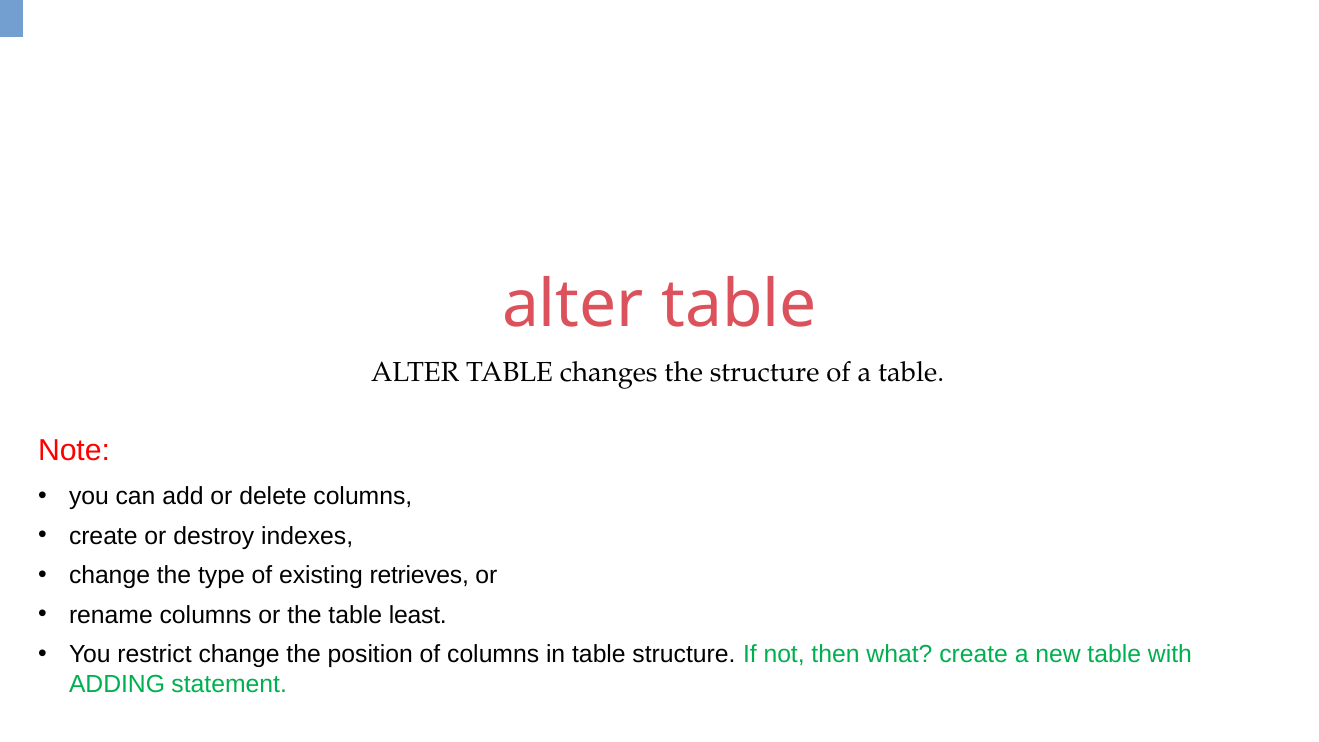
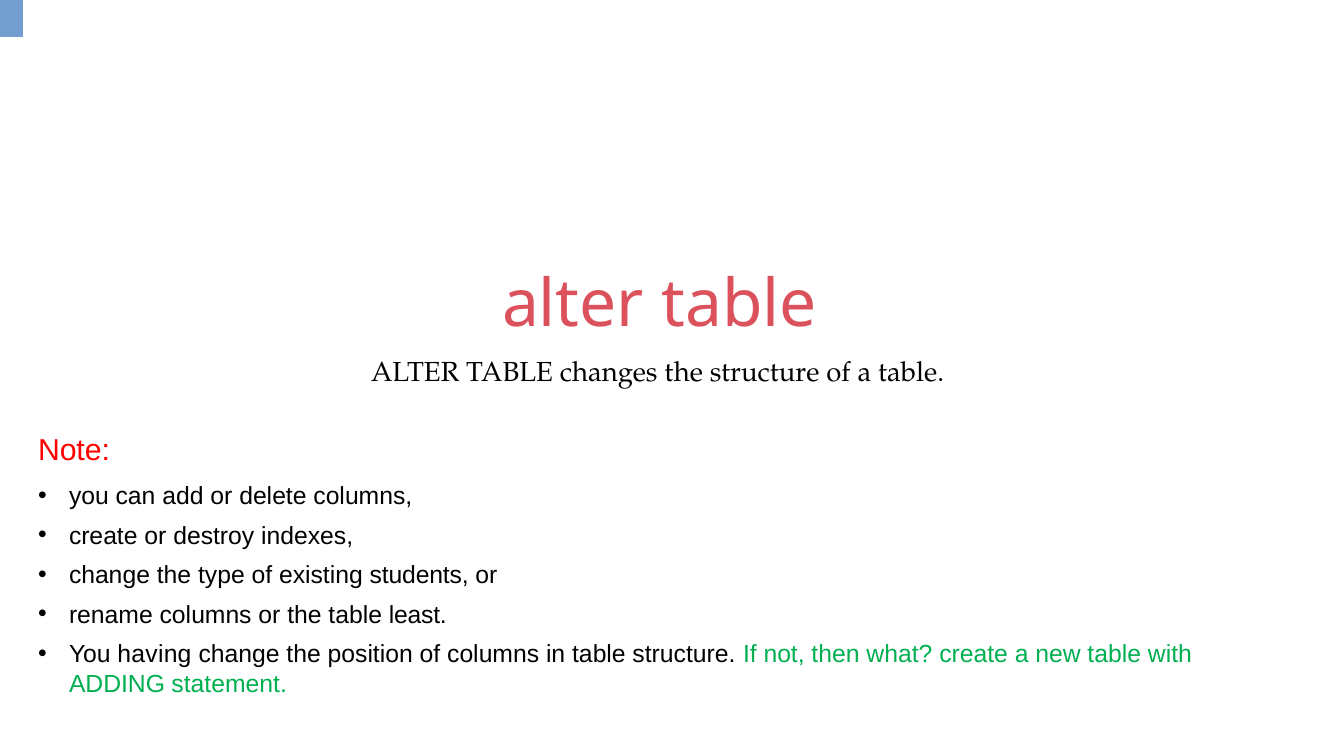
retrieves: retrieves -> students (419, 575)
restrict: restrict -> having (154, 655)
